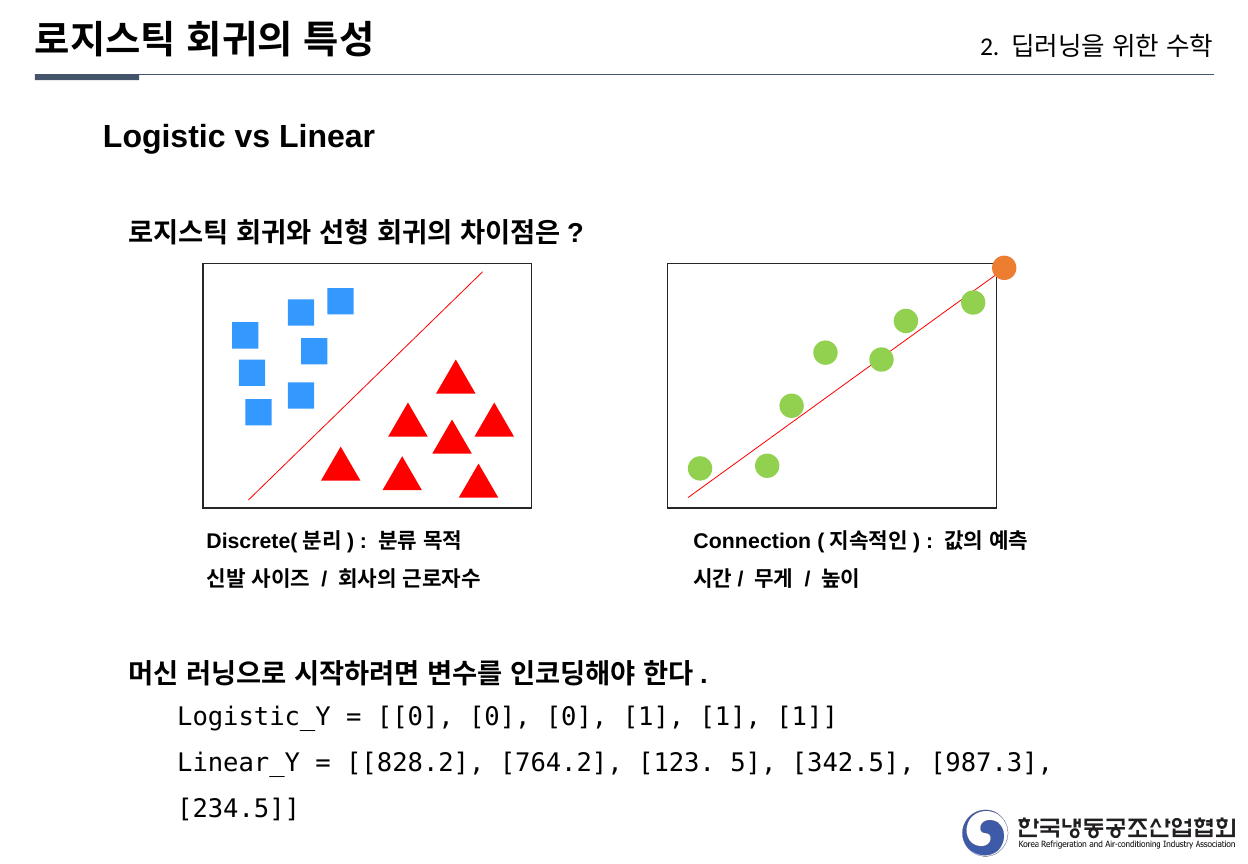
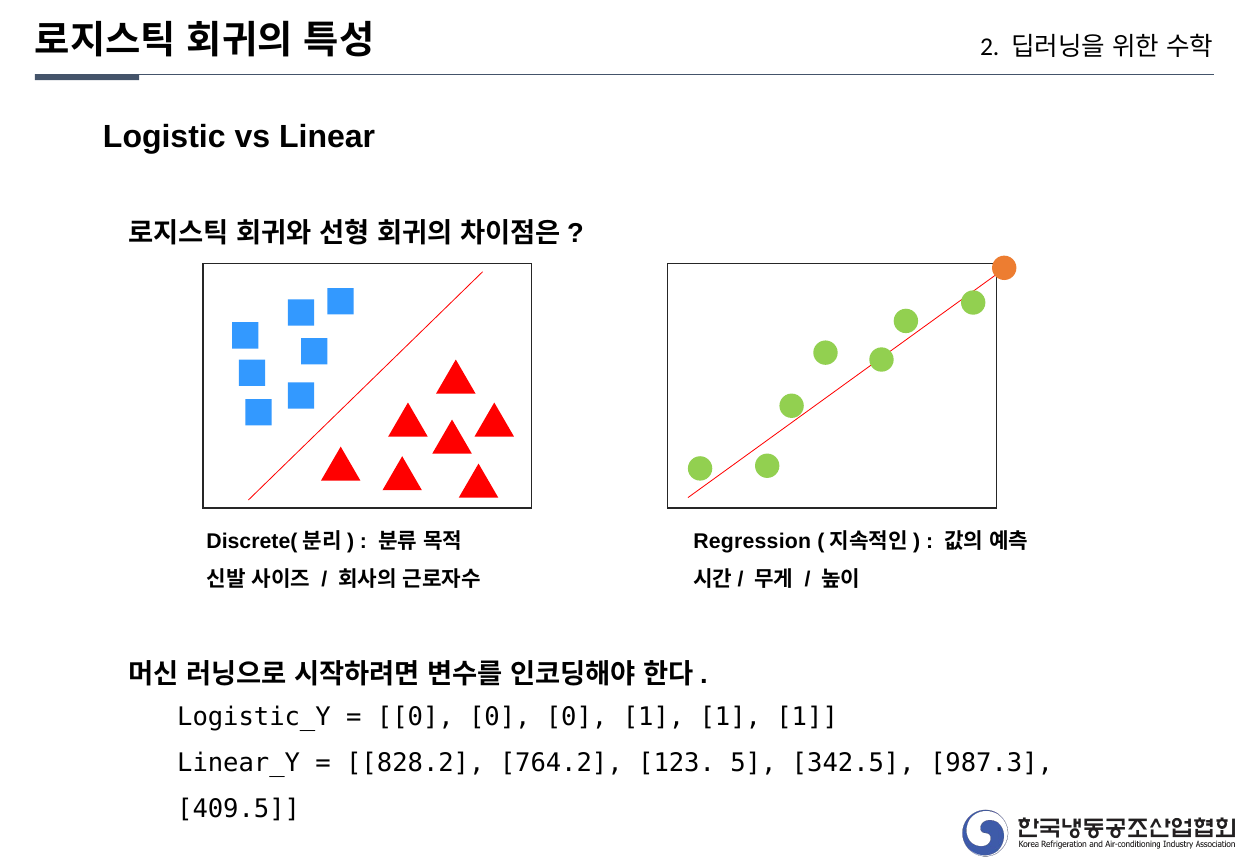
Connection: Connection -> Regression (752, 542)
234.5: 234.5 -> 409.5 (239, 810)
